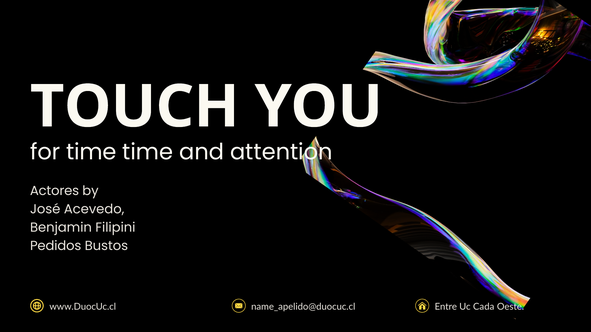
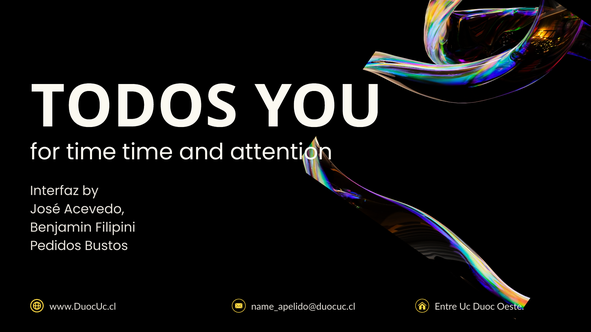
TOUCH: TOUCH -> TODOS (134, 107)
Actores: Actores -> Interfaz (54, 191)
Cada: Cada -> Duoc (484, 307)
